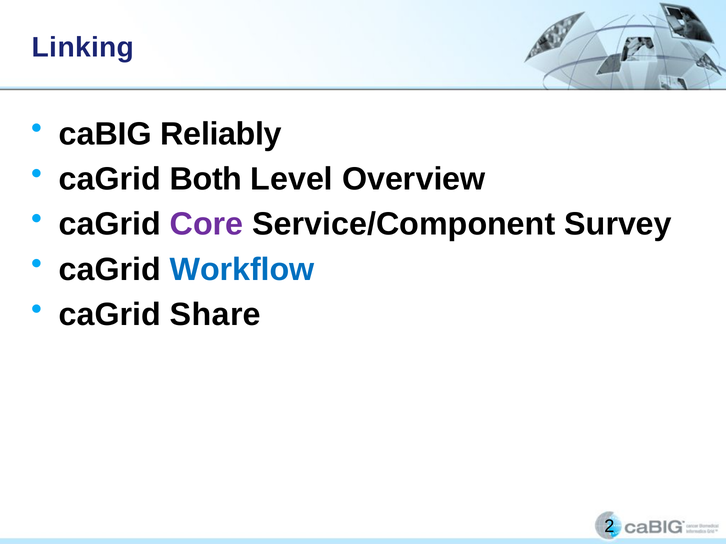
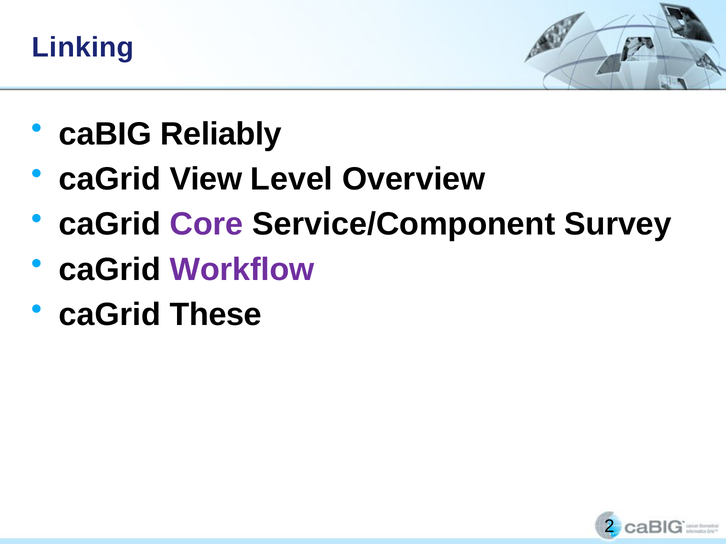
Both: Both -> View (206, 179)
Workflow colour: blue -> purple (242, 270)
Share: Share -> These (216, 315)
